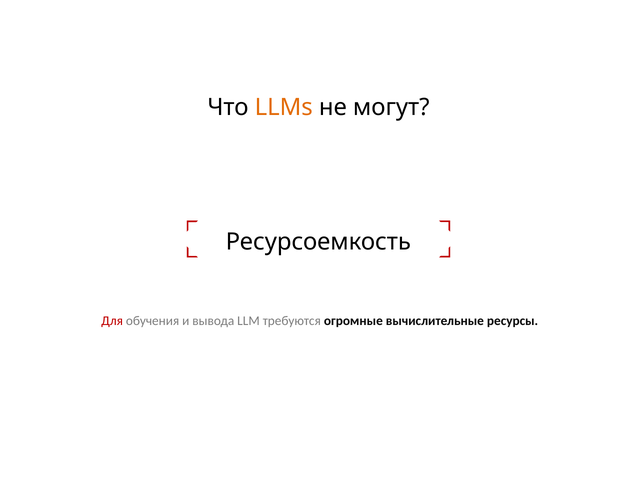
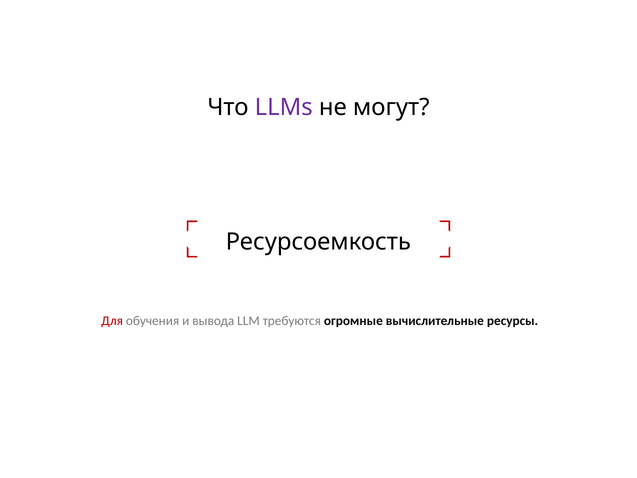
LLMs colour: orange -> purple (284, 107)
